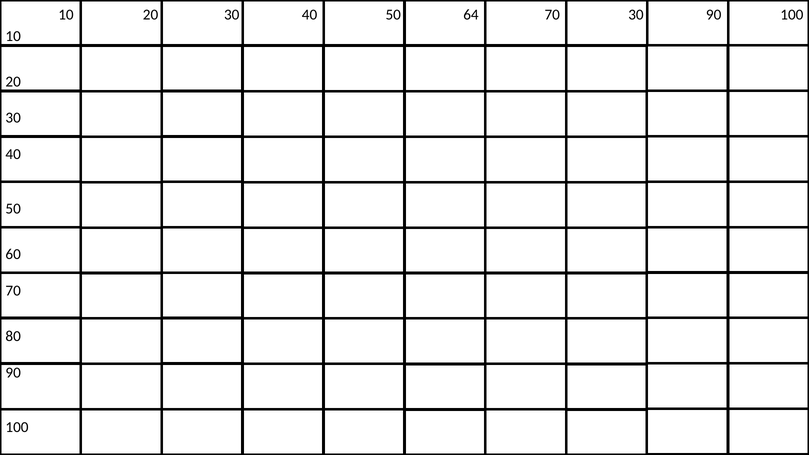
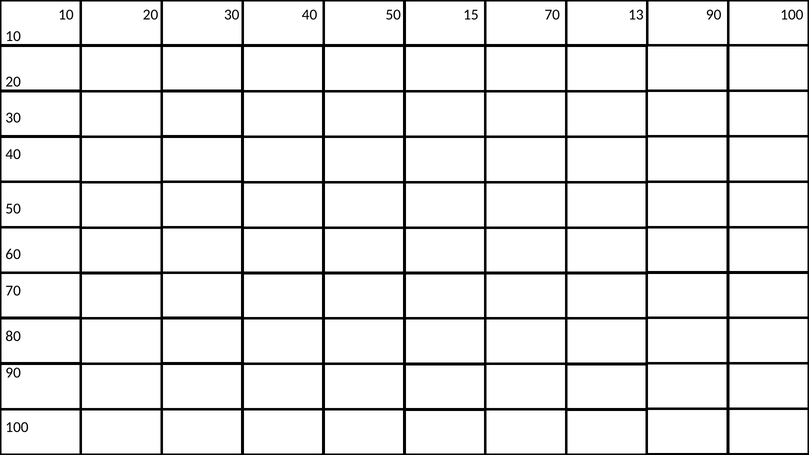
64: 64 -> 15 (471, 15)
70 30: 30 -> 13 (636, 15)
